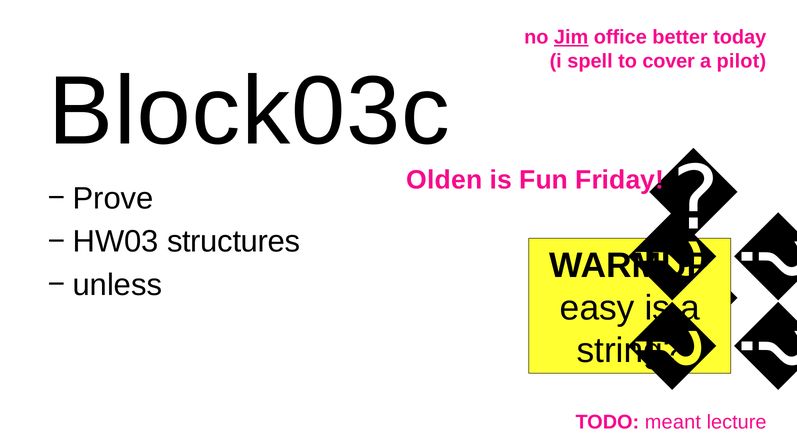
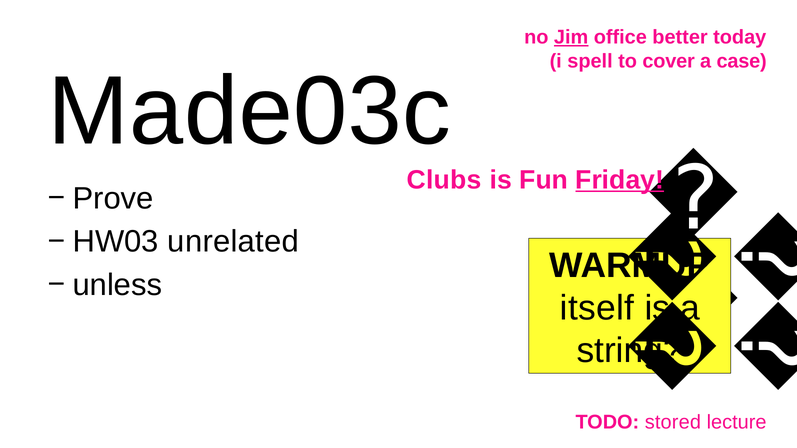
pilot: pilot -> case (742, 61)
Block03c: Block03c -> Made03c (249, 112)
Olden: Olden -> Clubs (444, 180)
Friday underline: none -> present (620, 180)
structures: structures -> unrelated (233, 242)
easy: easy -> itself (597, 308)
meant: meant -> stored (673, 422)
